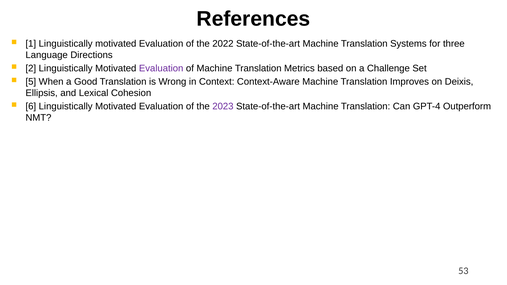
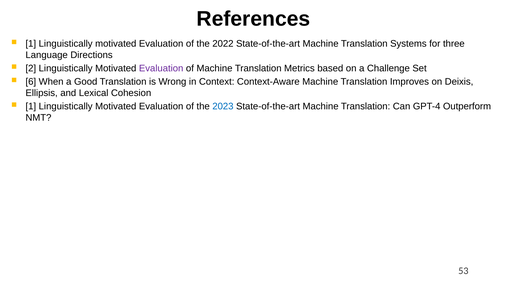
5: 5 -> 6 (31, 82)
6: 6 -> 1 (31, 106)
2023 colour: purple -> blue (223, 106)
